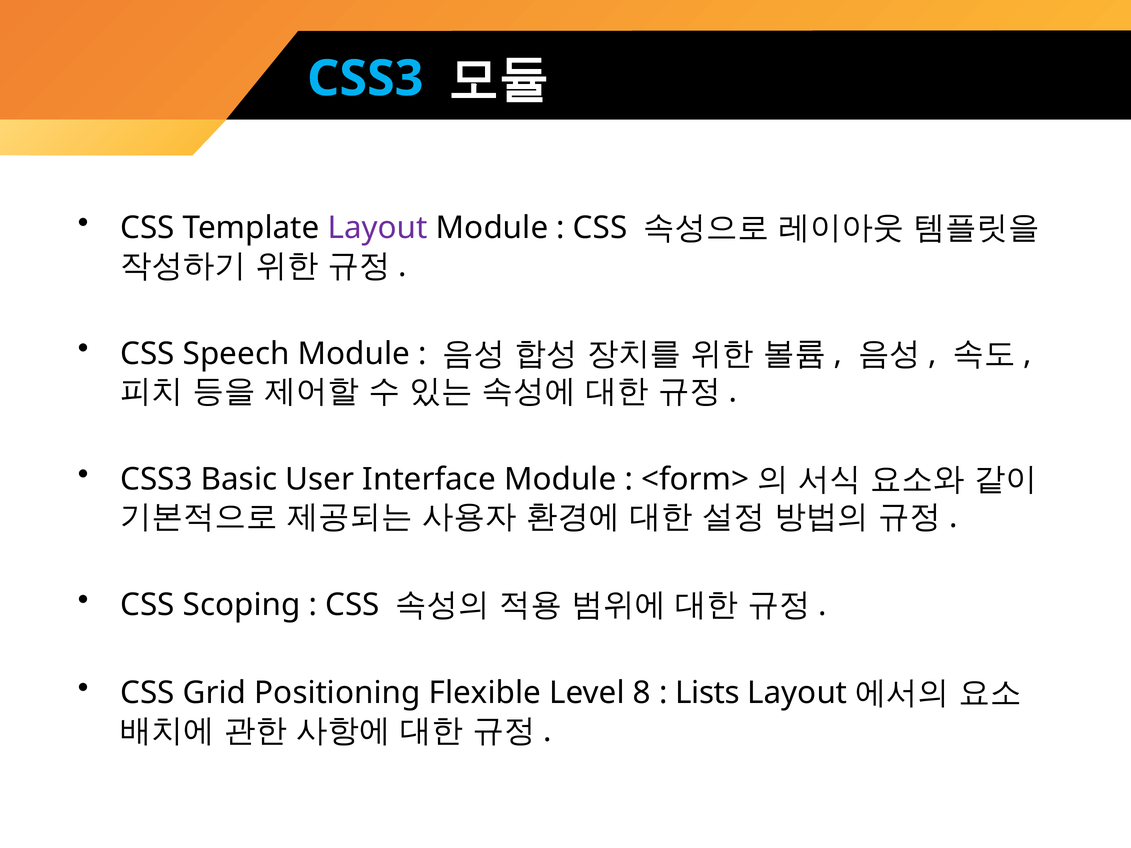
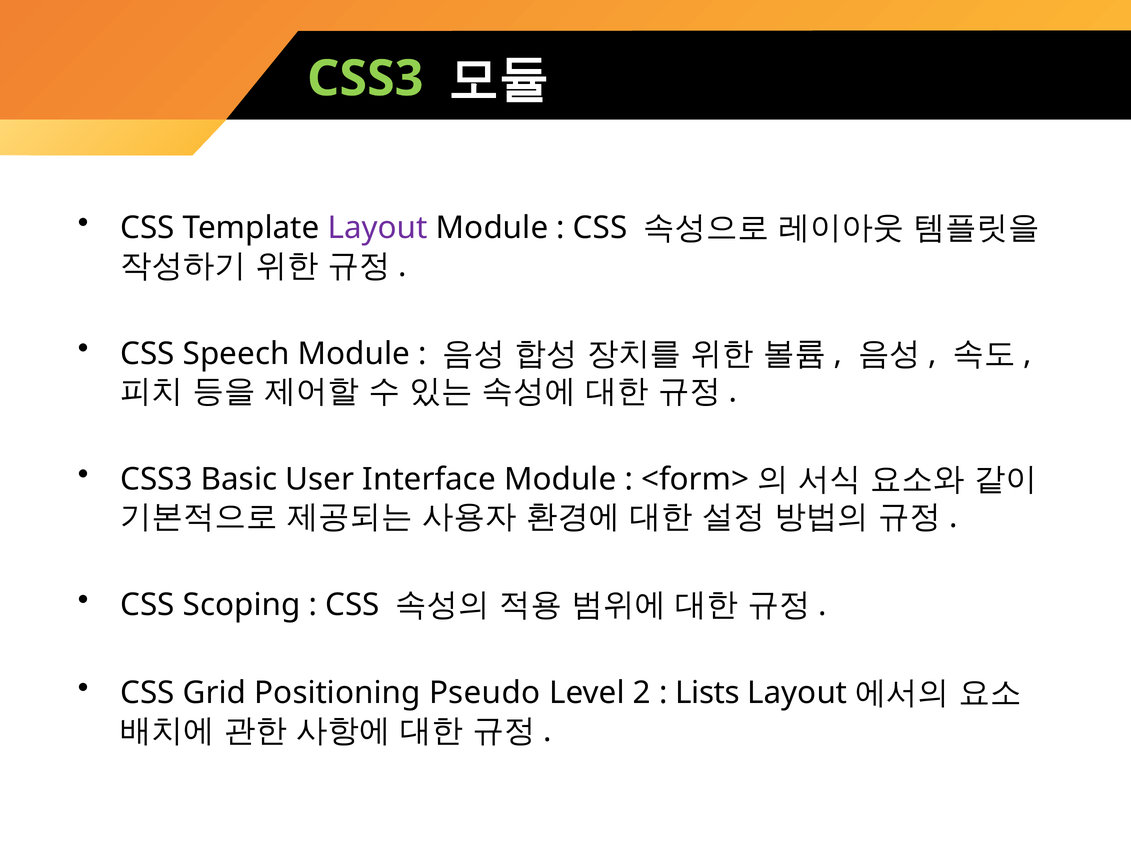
CSS3 colour: light blue -> light green (365, 79)
Flexible: Flexible -> Pseudo (485, 693)
8: 8 -> 2 (642, 693)
